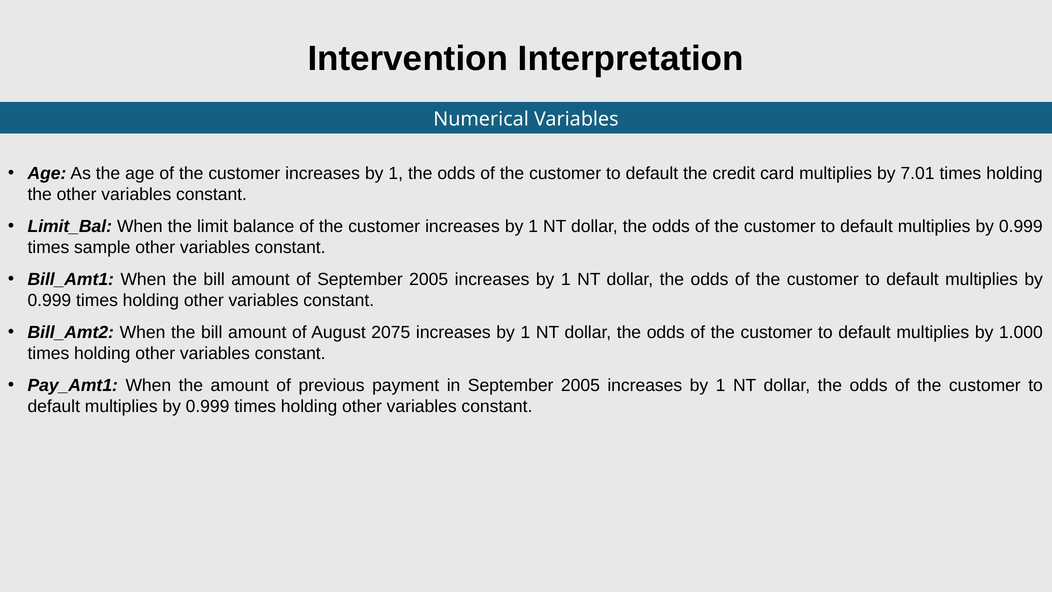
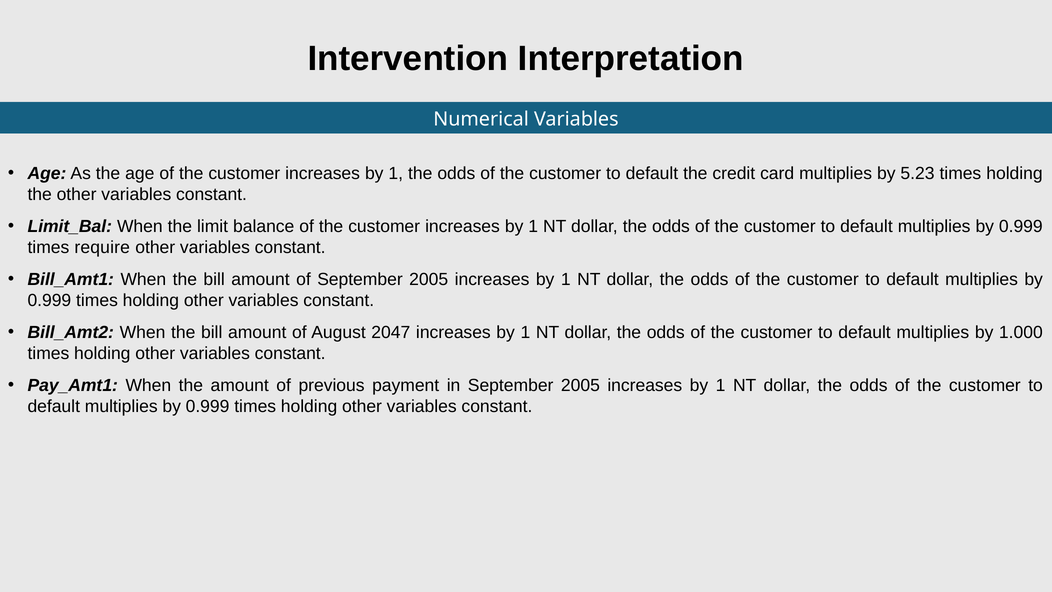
7.01: 7.01 -> 5.23 (917, 173)
sample: sample -> require (102, 247)
2075: 2075 -> 2047 (391, 332)
